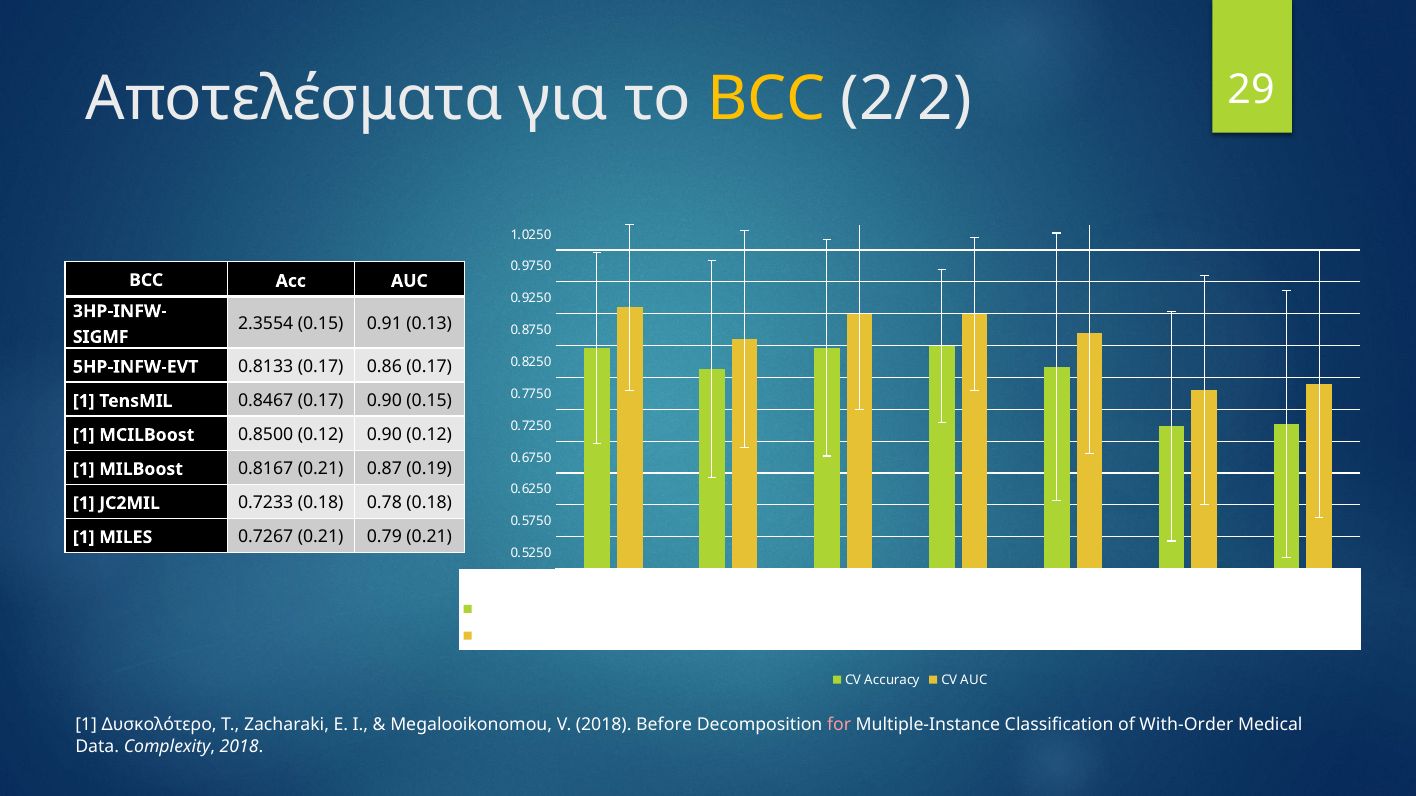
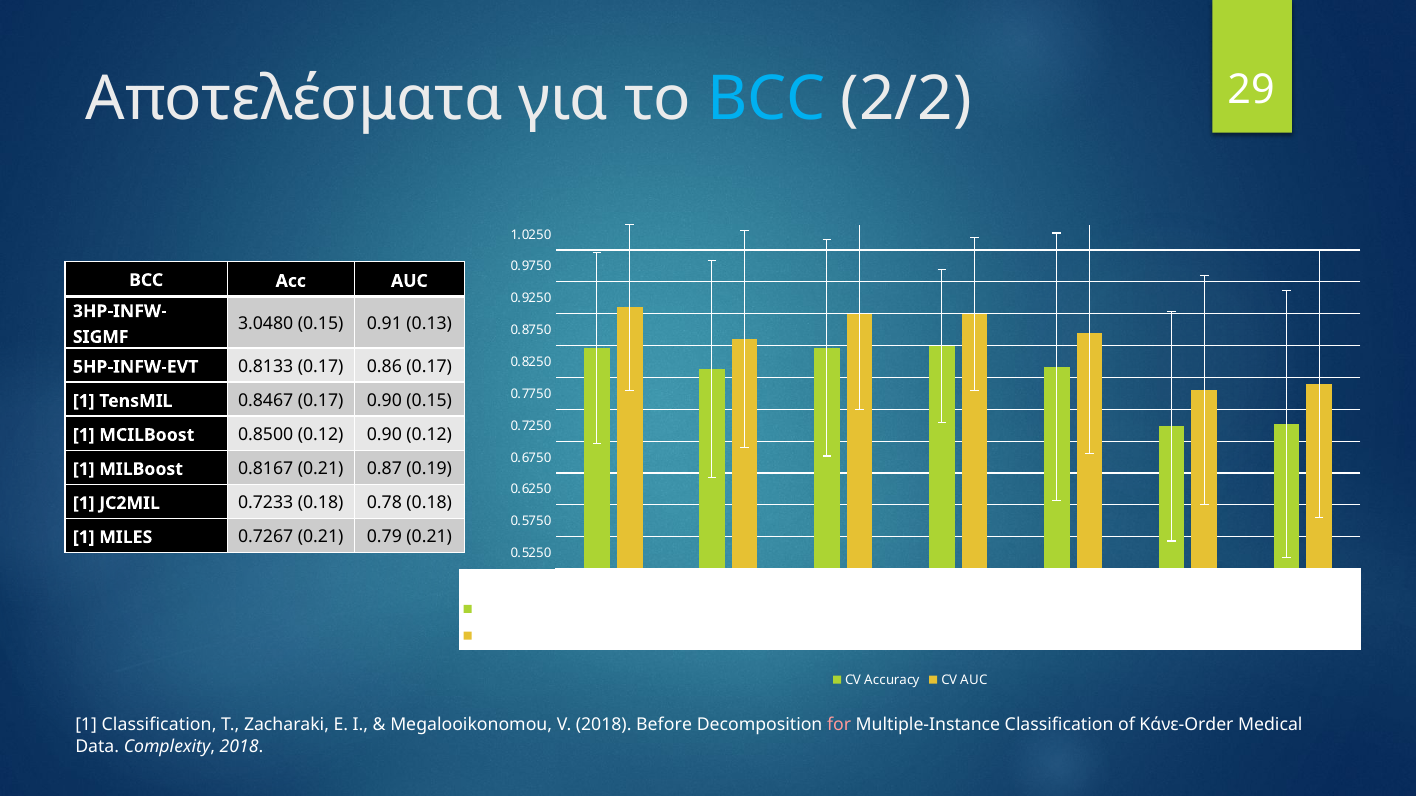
BCC colour: yellow -> light blue (766, 99)
2.3554: 2.3554 -> 3.0480 (266, 324)
1 Δυσκολότερο: Δυσκολότερο -> Classification (159, 726)
With-Order: With-Order -> Κάνε-Order (1186, 726)
